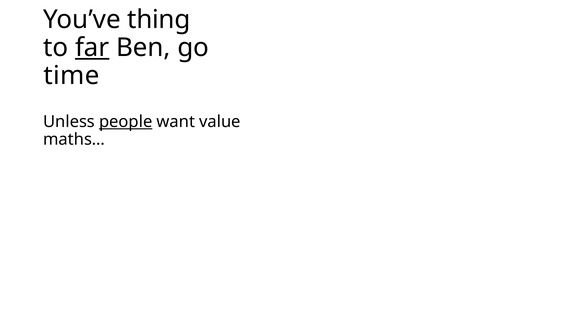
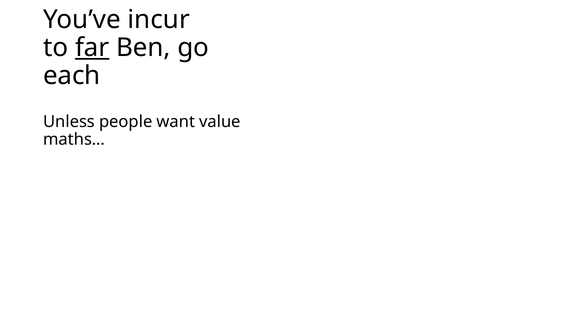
thing: thing -> incur (159, 20)
time: time -> each (72, 76)
people underline: present -> none (126, 122)
